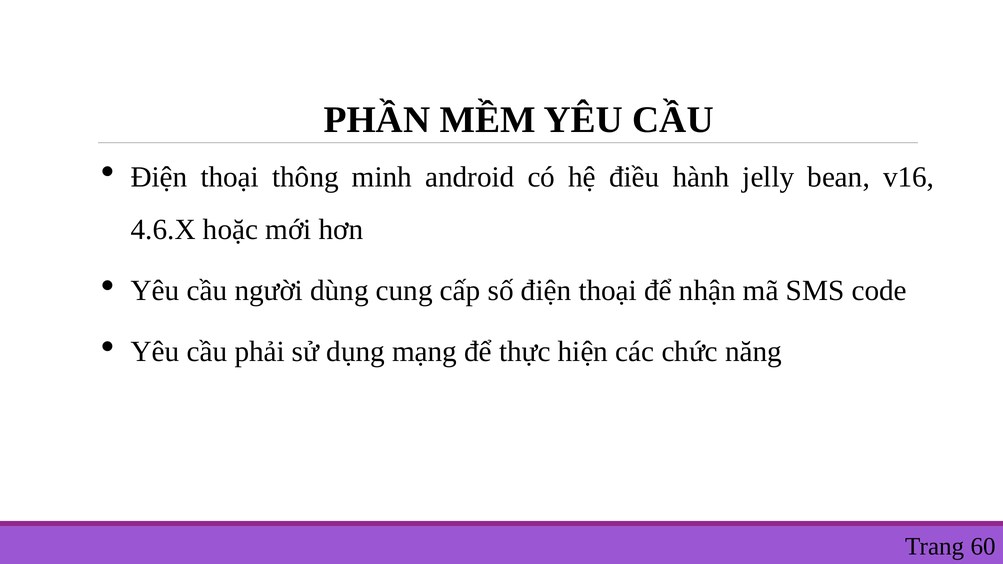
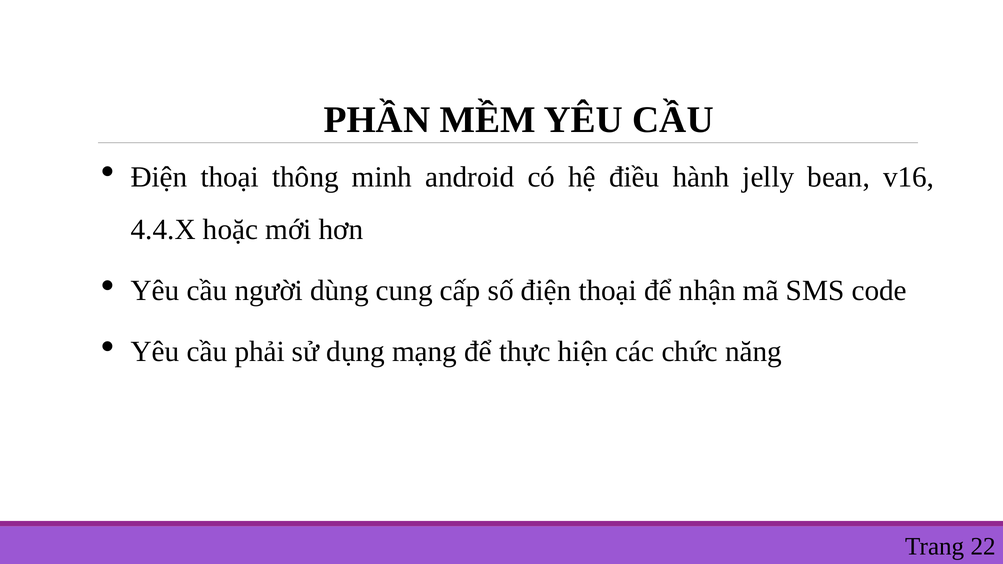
4.6.X: 4.6.X -> 4.4.X (163, 230)
60: 60 -> 22 (983, 547)
